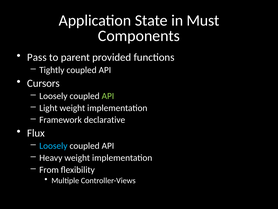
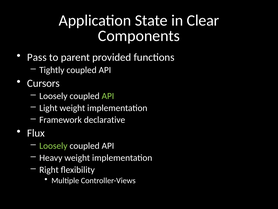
Must: Must -> Clear (203, 20)
Loosely colour: light blue -> light green (53, 145)
From: From -> Right (49, 169)
